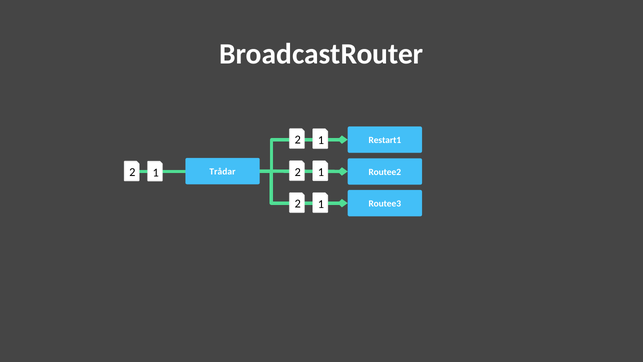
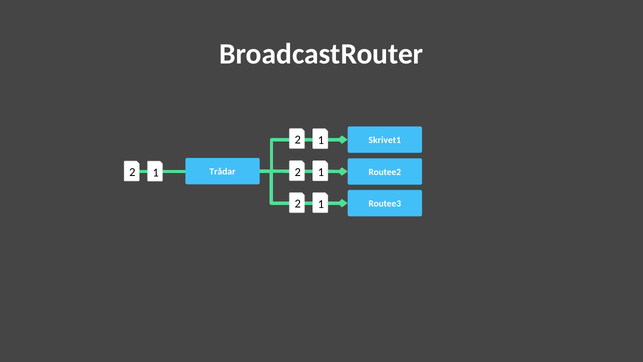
Restart1: Restart1 -> Skrivet1 (385, 140)
